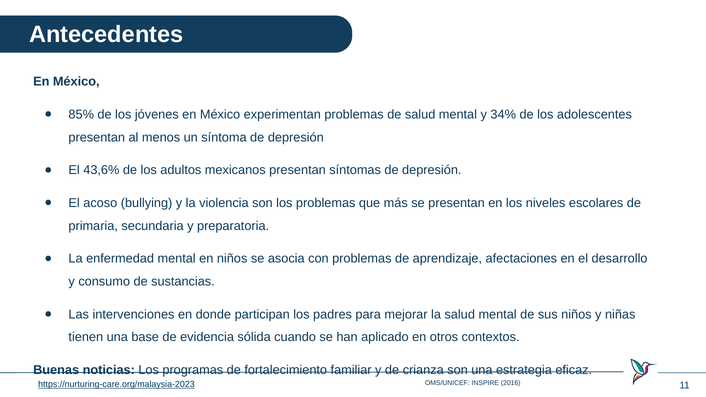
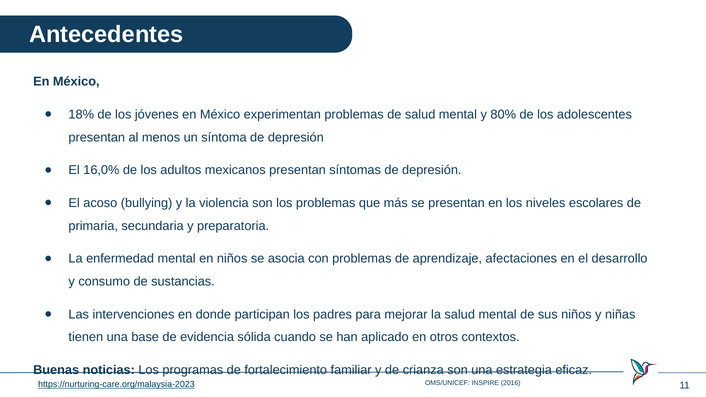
85%: 85% -> 18% (81, 114)
34%: 34% -> 80% (503, 114)
43,6%: 43,6% -> 16,0% (101, 170)
